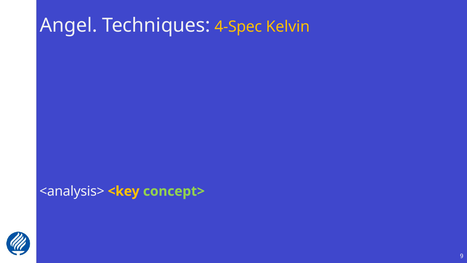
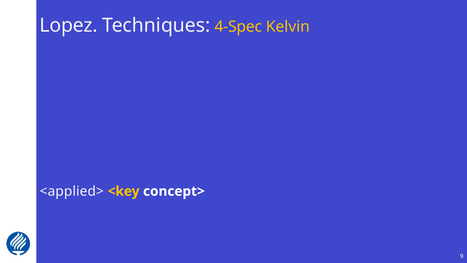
Angel: Angel -> Lopez (69, 25)
<analysis>: <analysis> -> <applied> (72, 191)
concept> colour: light green -> white (174, 191)
